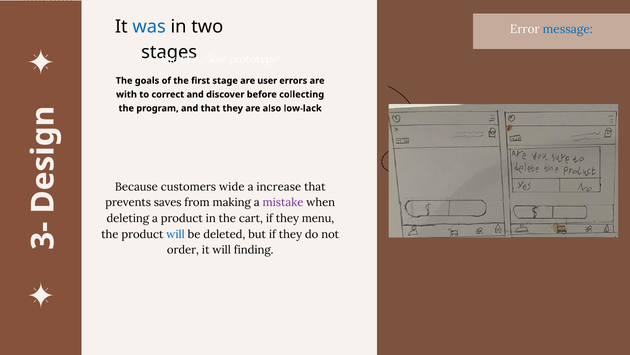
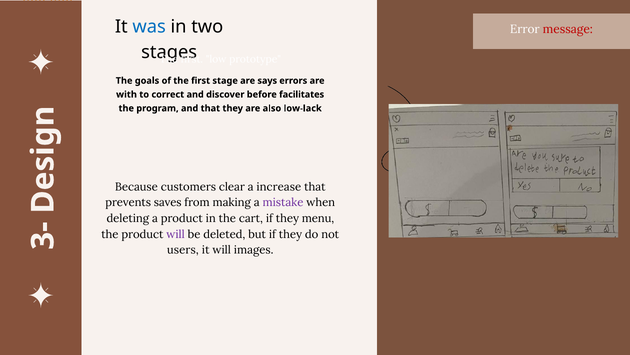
message colour: blue -> red (568, 29)
user: user -> says (267, 81)
collecting: collecting -> facilitates (302, 94)
wide: wide -> clear (232, 186)
will colour: blue -> purple (176, 234)
order: order -> users (183, 250)
finding: finding -> images (254, 250)
